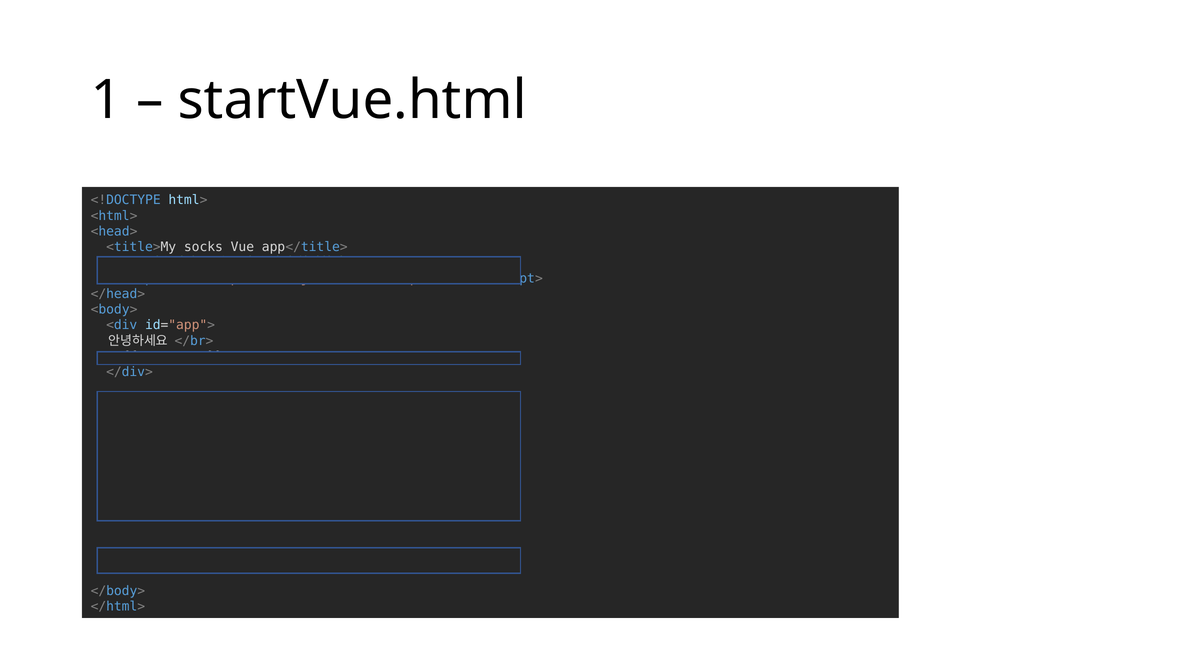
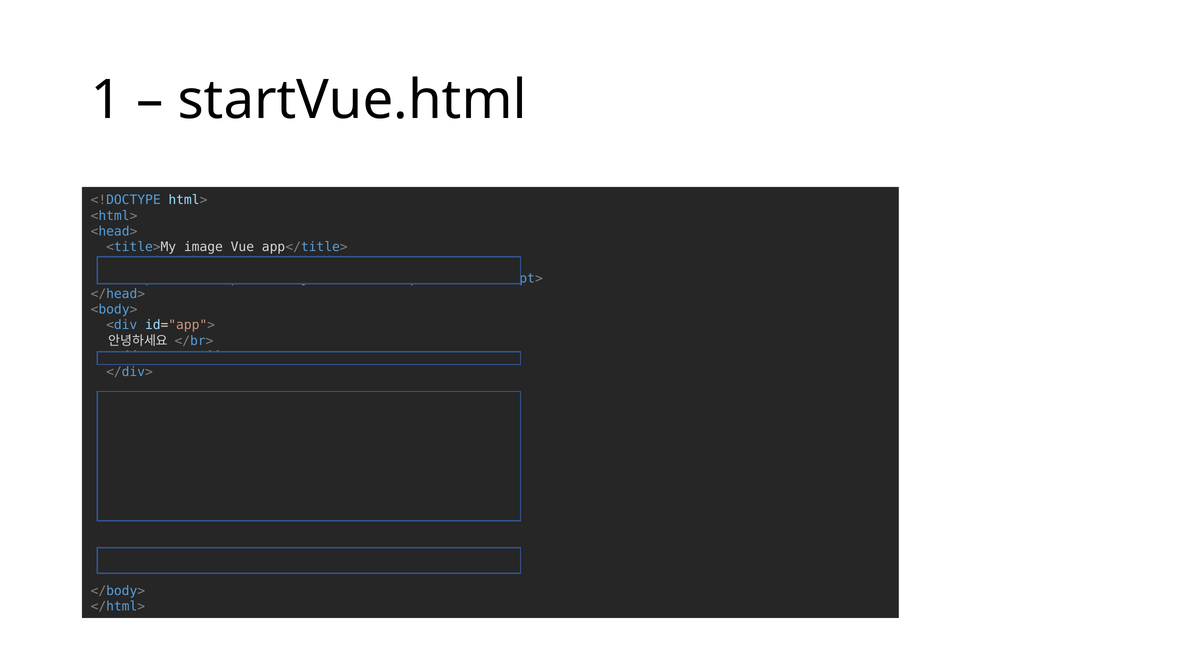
socks: socks -> image (203, 247)
